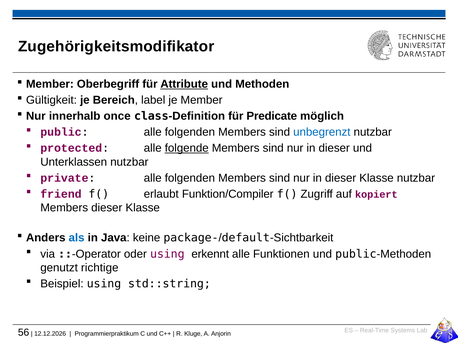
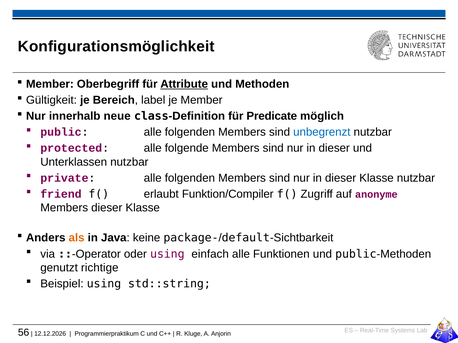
Zugehörigkeitsmodifikator: Zugehörigkeitsmodifikator -> Konfigurationsmöglichkeit (116, 47)
once: once -> neue (117, 116)
folgende underline: present -> none (187, 148)
kopiert: kopiert -> anonyme (376, 195)
als colour: blue -> orange (77, 238)
erkennt: erkennt -> einfach (210, 254)
